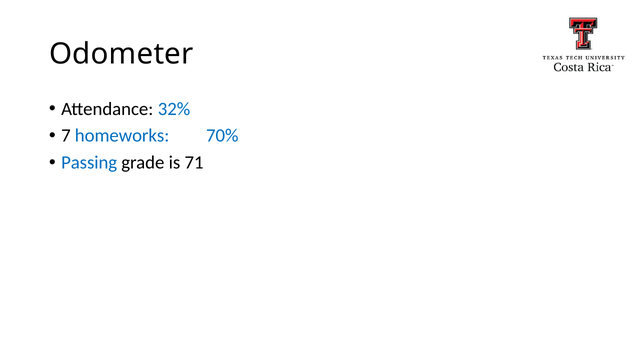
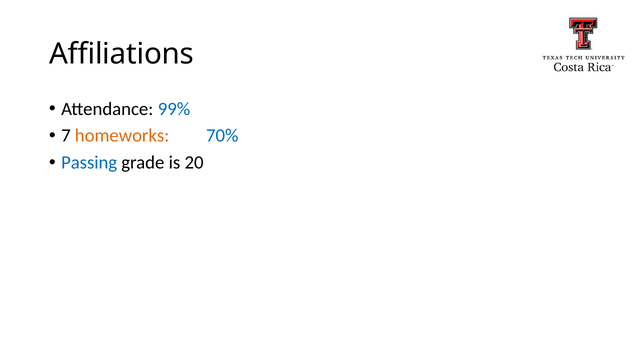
Odometer: Odometer -> Affiliations (122, 54)
32%: 32% -> 99% (174, 109)
homeworks colour: blue -> orange (122, 136)
71: 71 -> 20 (194, 163)
